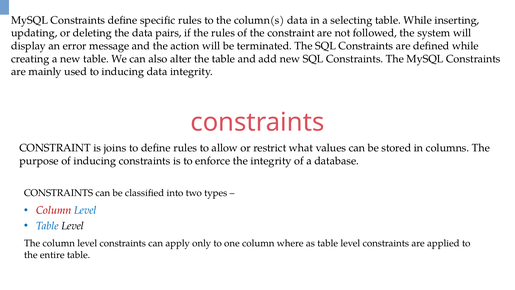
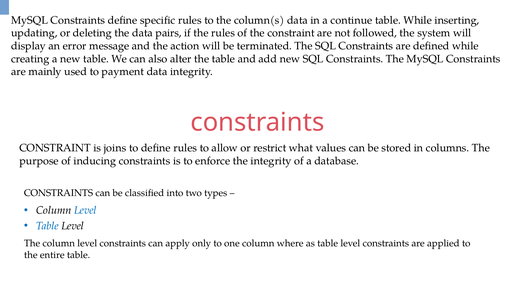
selecting: selecting -> continue (352, 20)
to inducing: inducing -> payment (123, 72)
Column colour: red -> black (54, 210)
